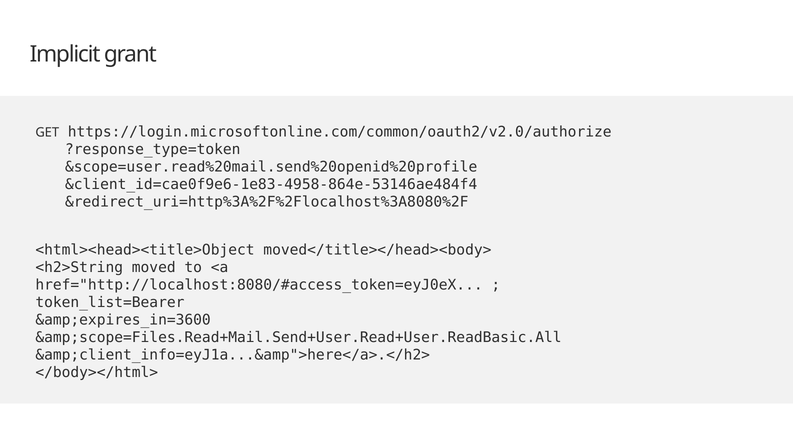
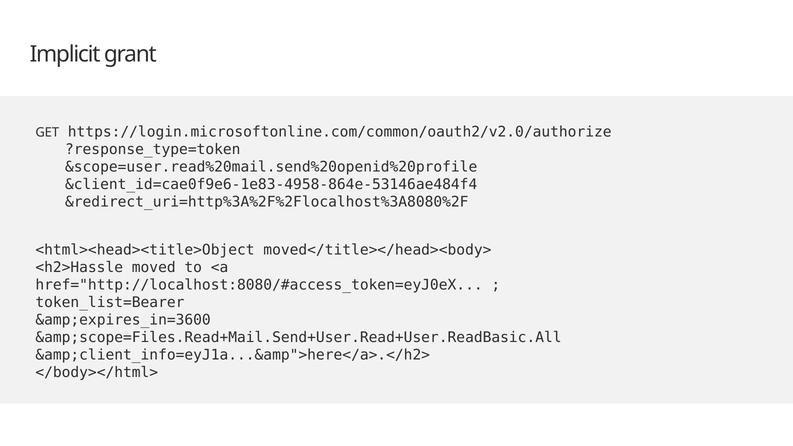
<h2>String: <h2>String -> <h2>Hassle (79, 267)
